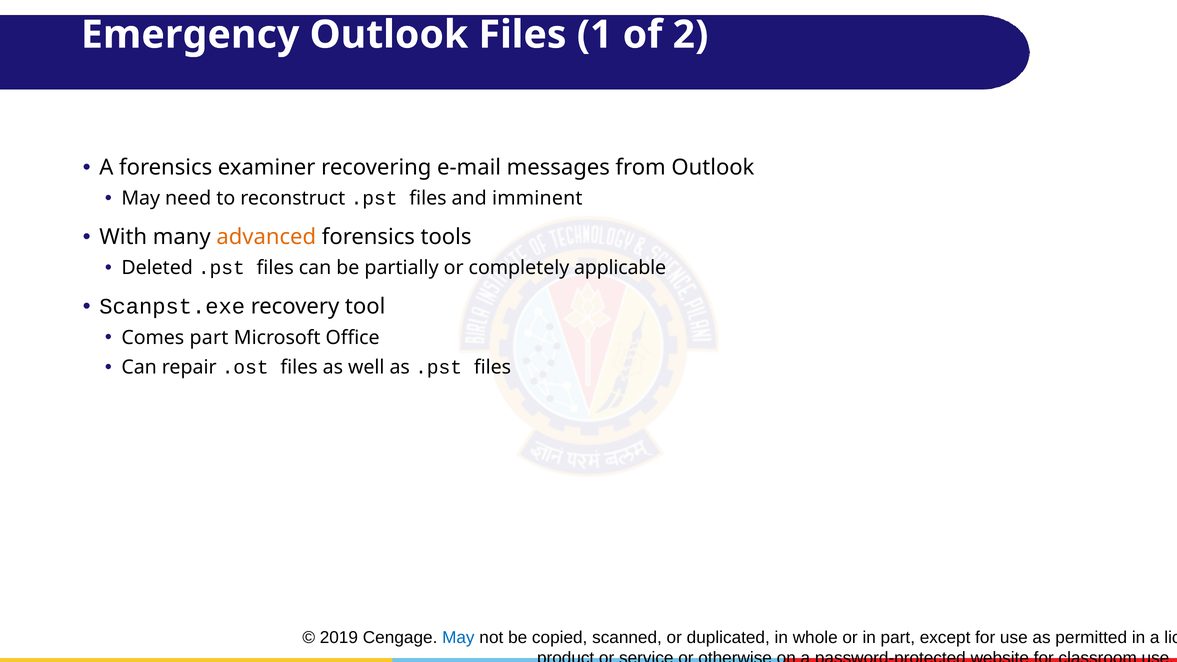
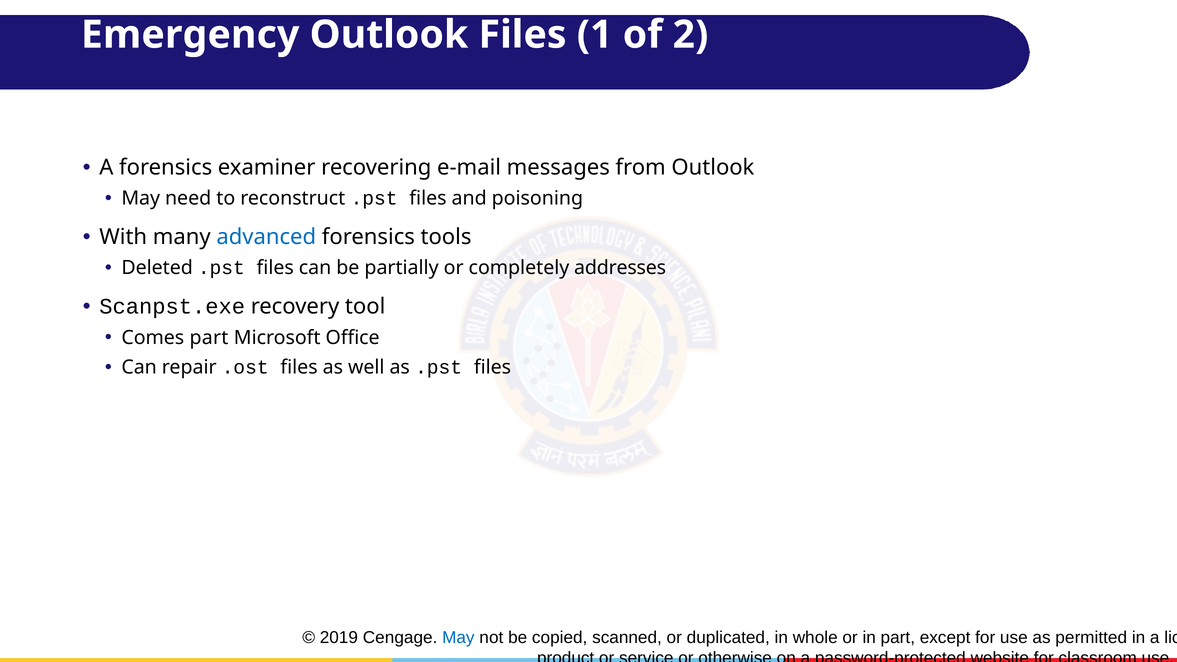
imminent: imminent -> poisoning (537, 198)
advanced colour: orange -> blue (266, 237)
applicable: applicable -> addresses (620, 268)
